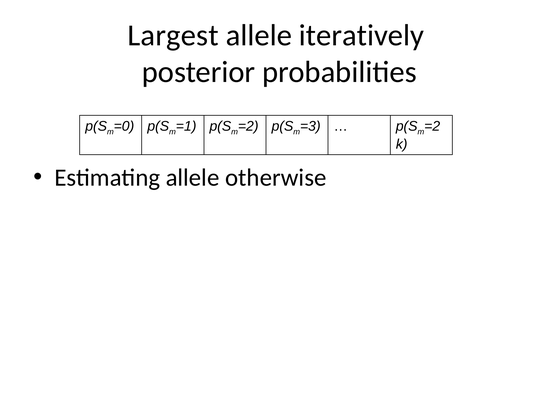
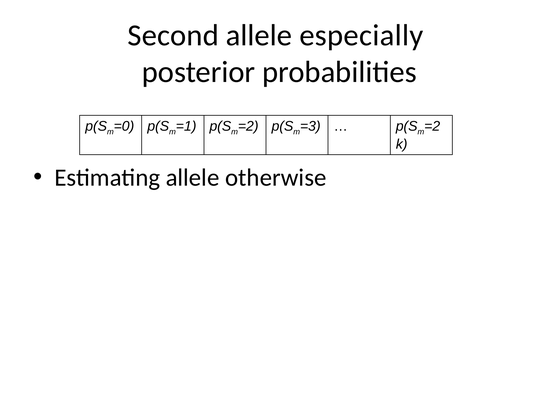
Largest: Largest -> Second (173, 35)
iteratively: iteratively -> especially (361, 35)
